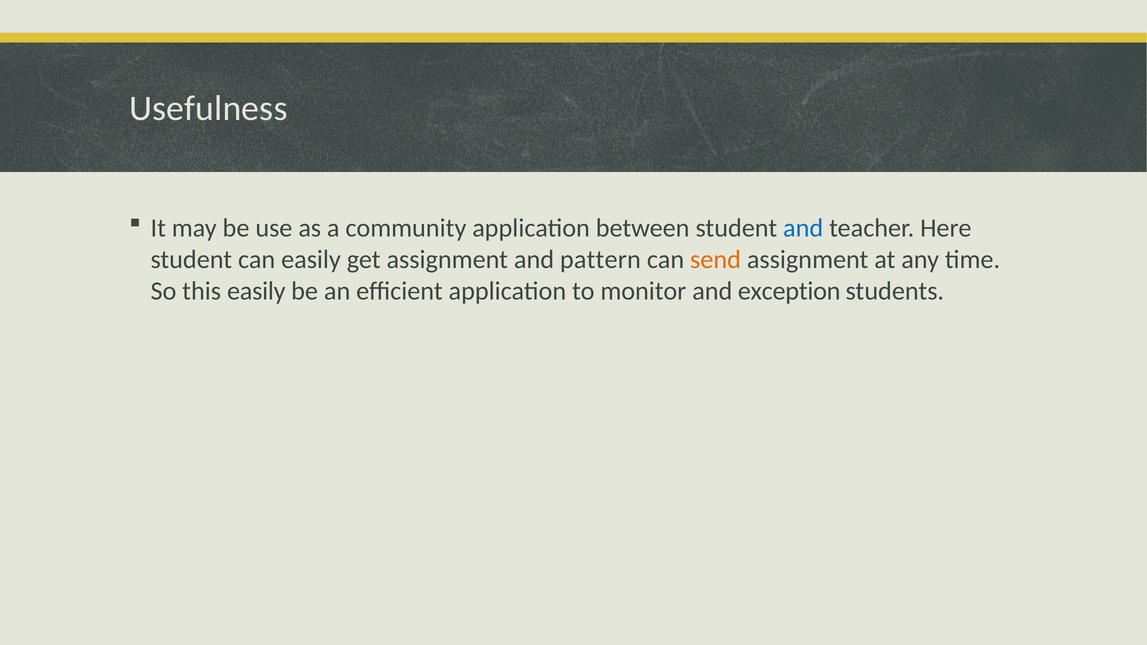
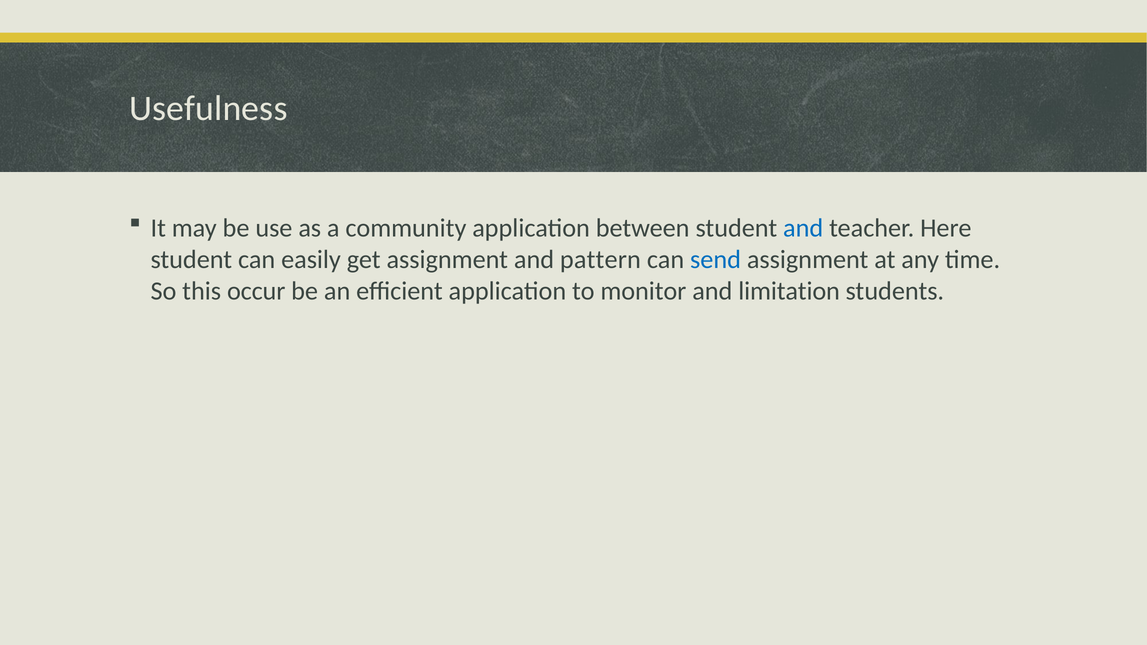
send colour: orange -> blue (716, 260)
this easily: easily -> occur (256, 291)
exception: exception -> limitation (789, 291)
